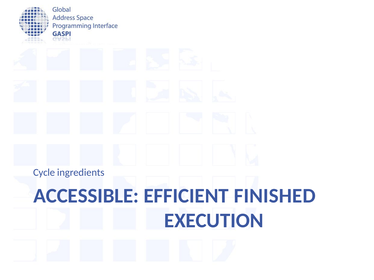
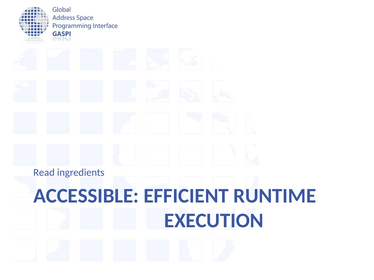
Cycle: Cycle -> Read (44, 173)
FINISHED: FINISHED -> RUNTIME (275, 196)
